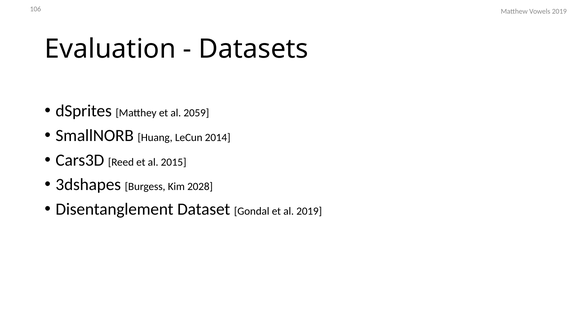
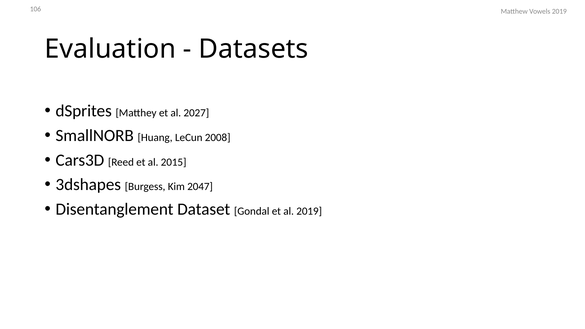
2059: 2059 -> 2027 (196, 113)
2014: 2014 -> 2008 (218, 138)
2028: 2028 -> 2047 (200, 187)
